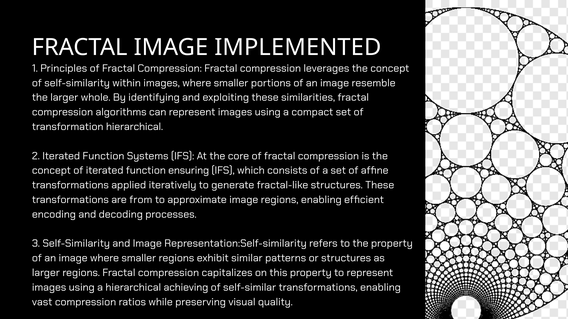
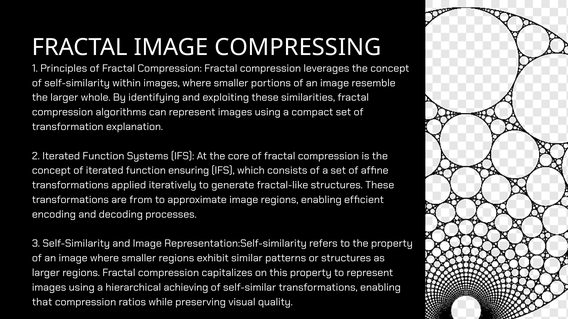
IMPLEMENTED: IMPLEMENTED -> COMPRESSING (298, 48)
transformation hierarchical: hierarchical -> explanation (135, 127)
vast: vast -> that (42, 302)
